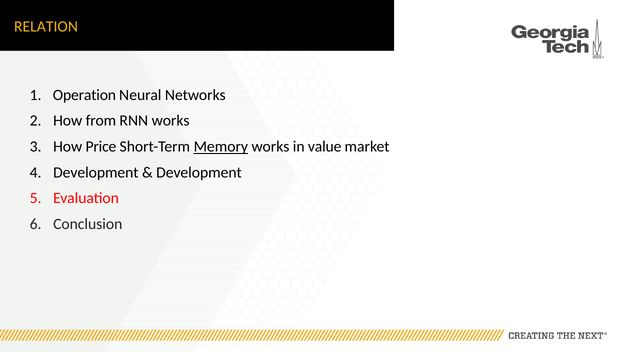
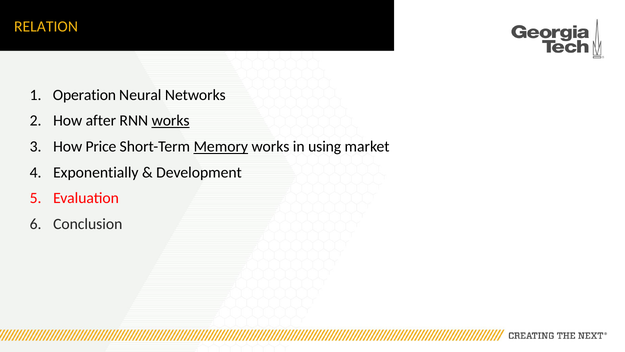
from: from -> after (101, 121)
works underline: none -> present (171, 121)
value: value -> using (325, 146)
Development: Development -> Exponentially (96, 172)
